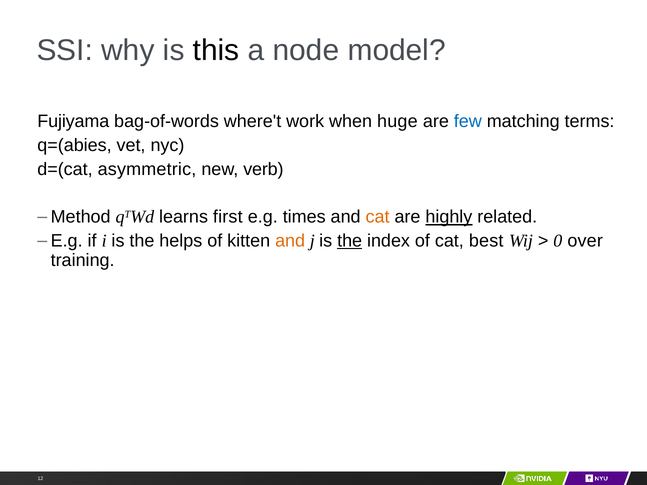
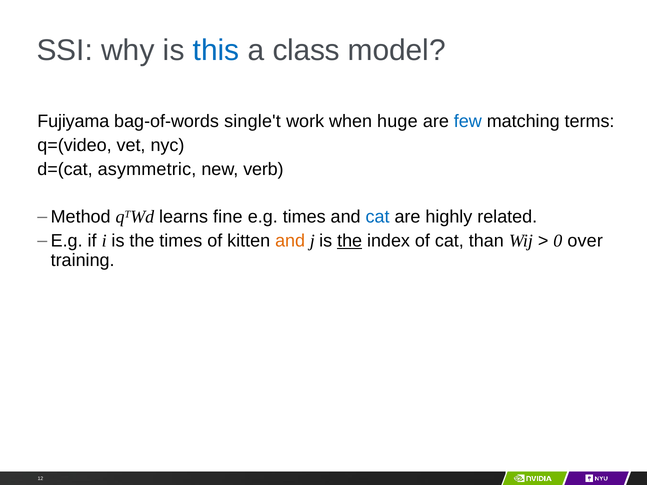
this colour: black -> blue (216, 50)
node: node -> class (306, 50)
where't: where't -> single't (252, 122)
q=(abies: q=(abies -> q=(video (74, 146)
first: first -> fine (228, 217)
cat colour: orange -> blue (378, 217)
highly underline: present -> none (449, 217)
the helps: helps -> times (181, 241)
best: best -> than (486, 241)
